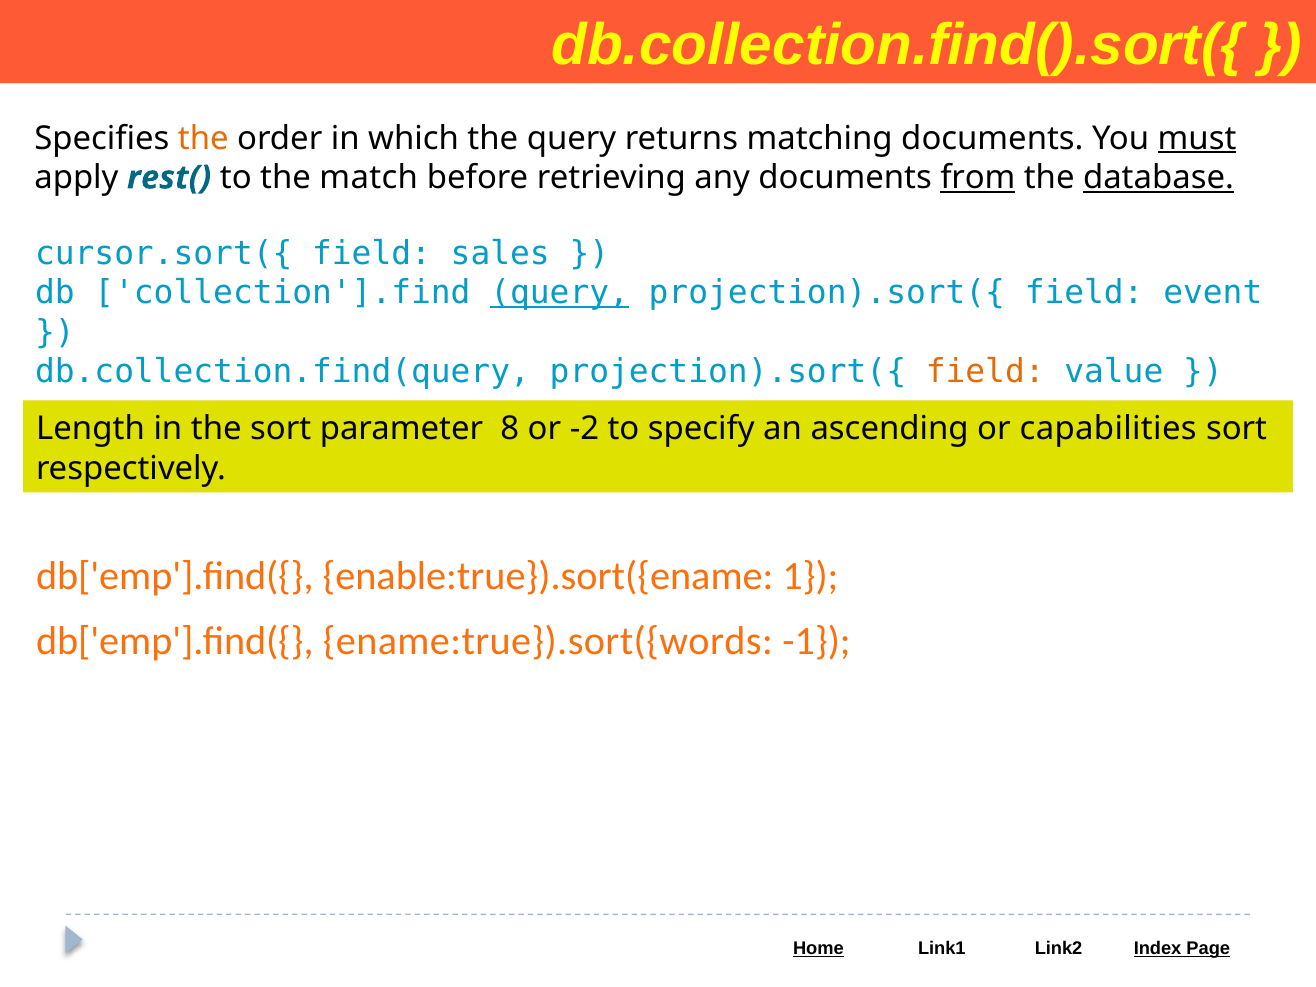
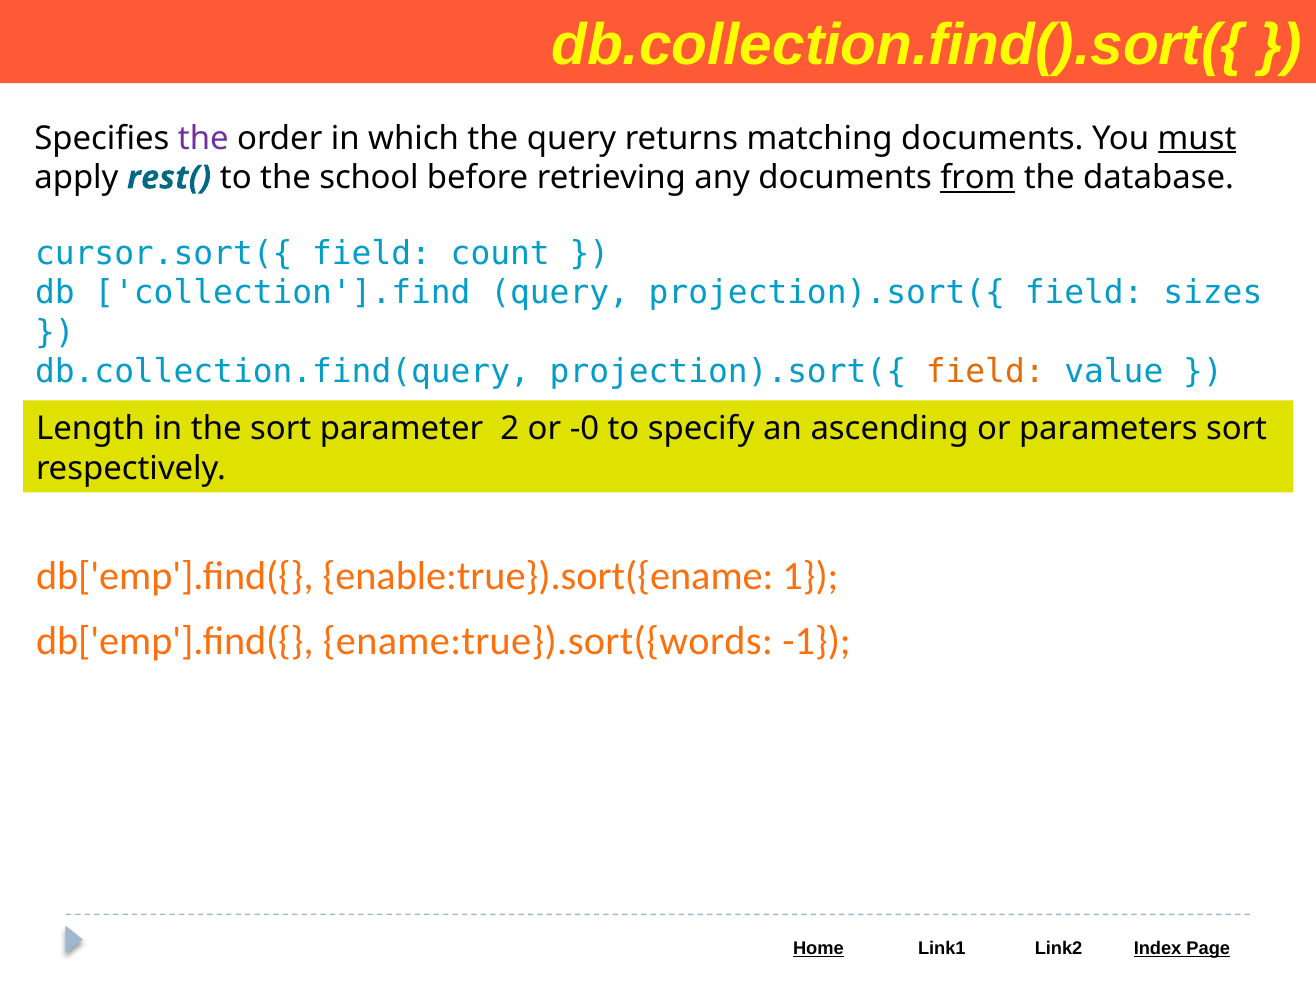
the colour: orange -> purple (203, 138)
match: match -> school (369, 178)
database underline: present -> none (1158, 178)
sales: sales -> count (500, 253)
query underline: present -> none (560, 293)
event: event -> sizes (1213, 293)
8: 8 -> 2 (510, 429)
-2: -2 -> -0 (584, 429)
capabilities: capabilities -> parameters (1108, 429)
